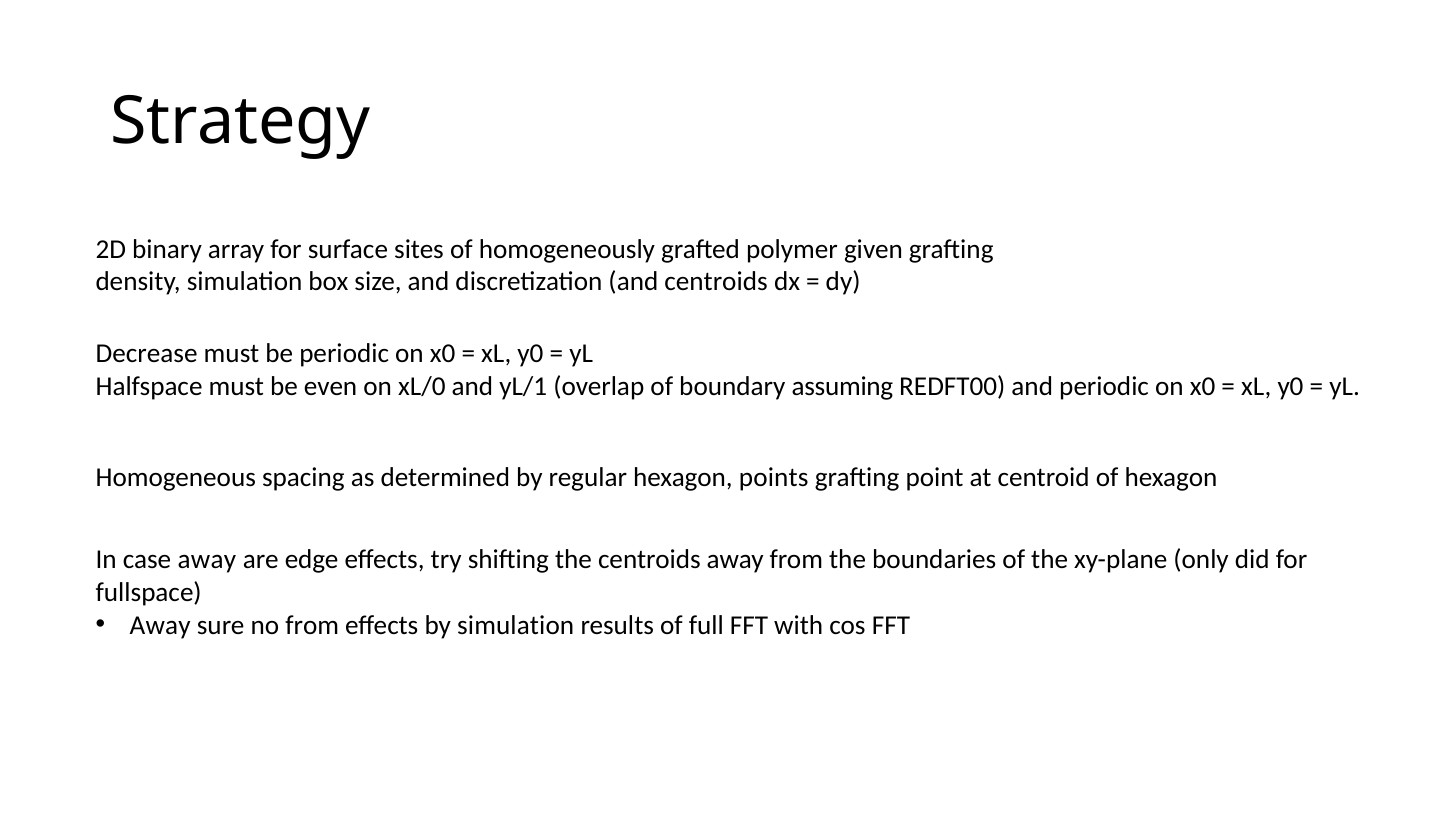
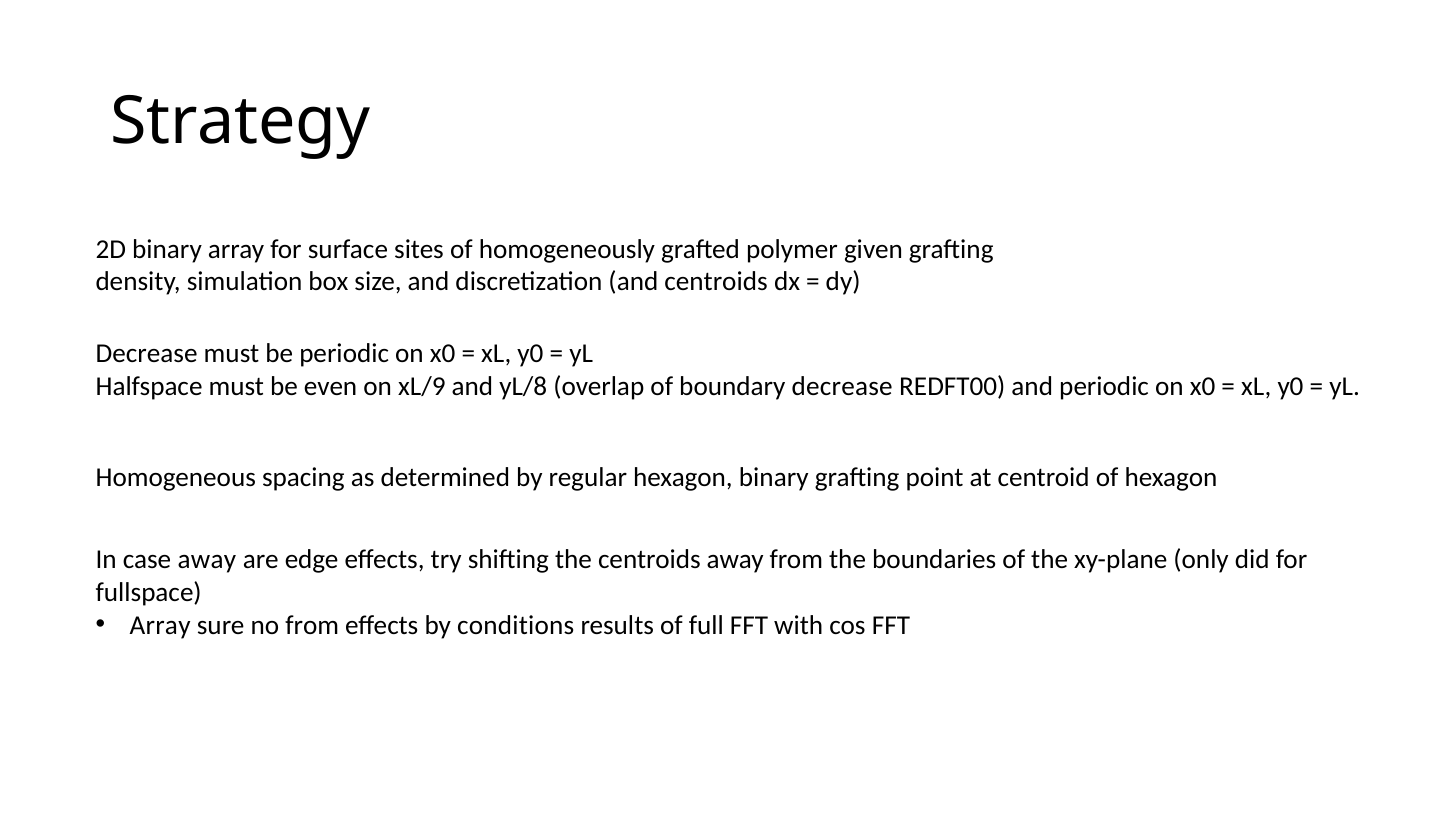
xL/0: xL/0 -> xL/9 (422, 386)
yL/1: yL/1 -> yL/8 (523, 386)
boundary assuming: assuming -> decrease (842, 386)
hexagon points: points -> binary (774, 477)
Away: Away -> Array (160, 625)
by simulation: simulation -> conditions (516, 625)
